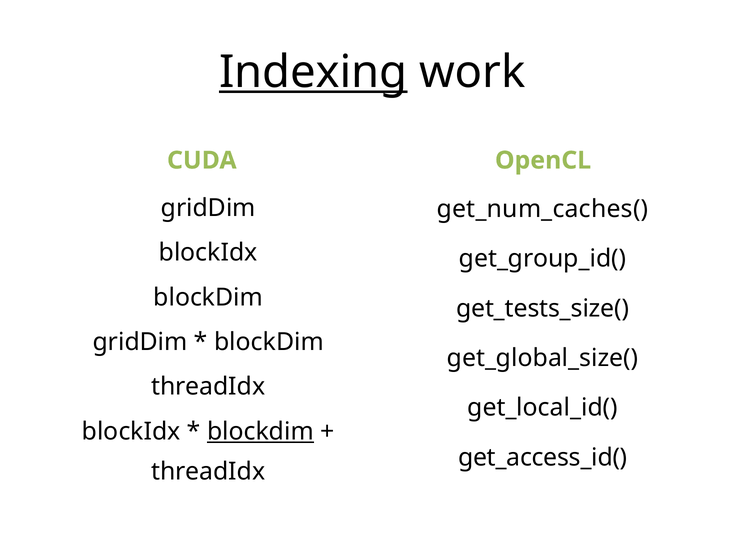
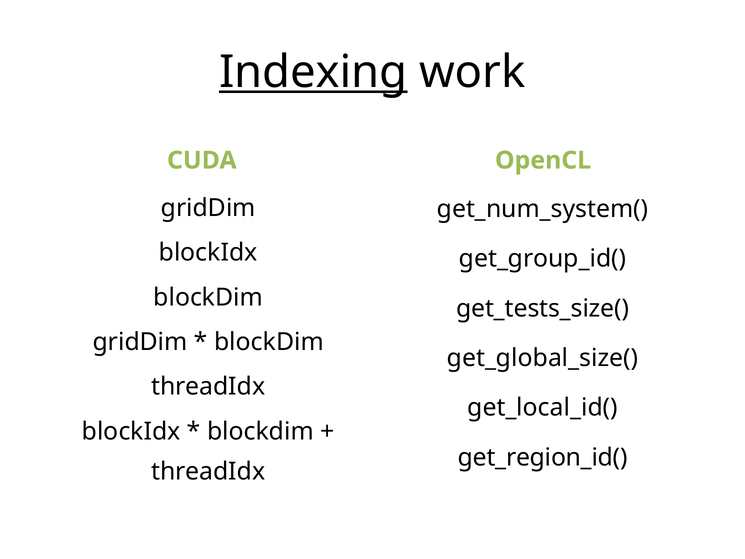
get_num_caches(: get_num_caches( -> get_num_system( (543, 209)
blockdim underline: present -> none (260, 431)
get_access_id(: get_access_id( -> get_region_id( (543, 457)
